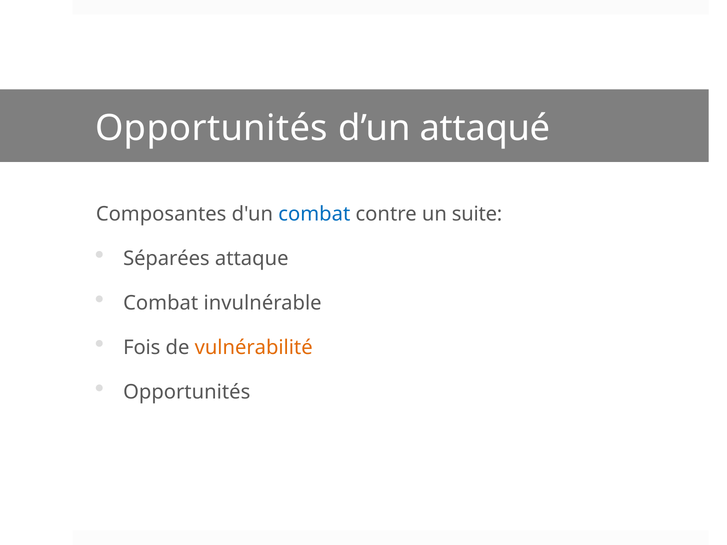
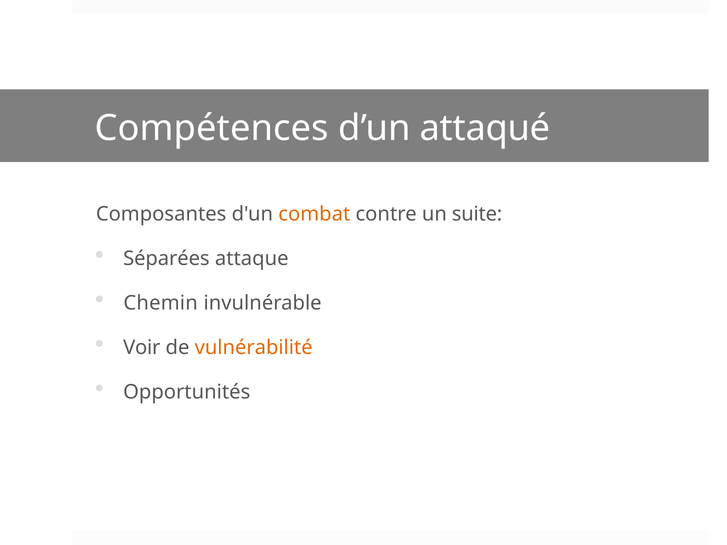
Opportunités: Opportunités -> Compétences (212, 128)
combat colour: blue -> orange (314, 214)
Combat: Combat -> Chemin (161, 303)
Fois: Fois -> Voir (142, 348)
